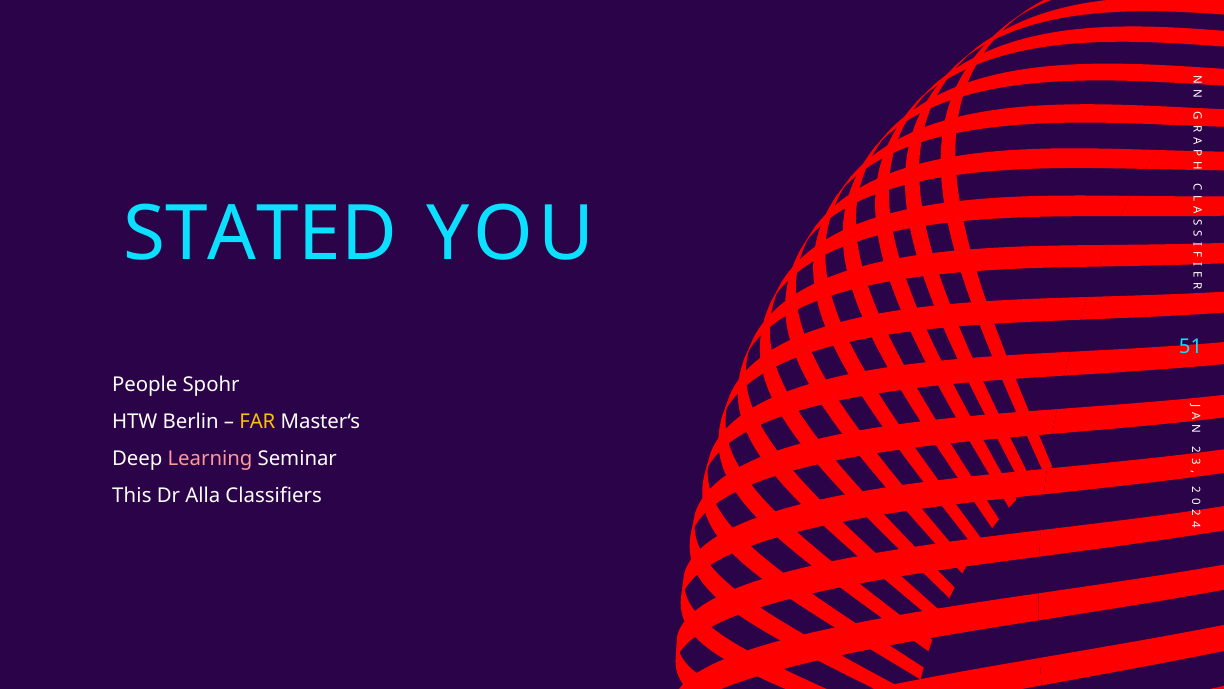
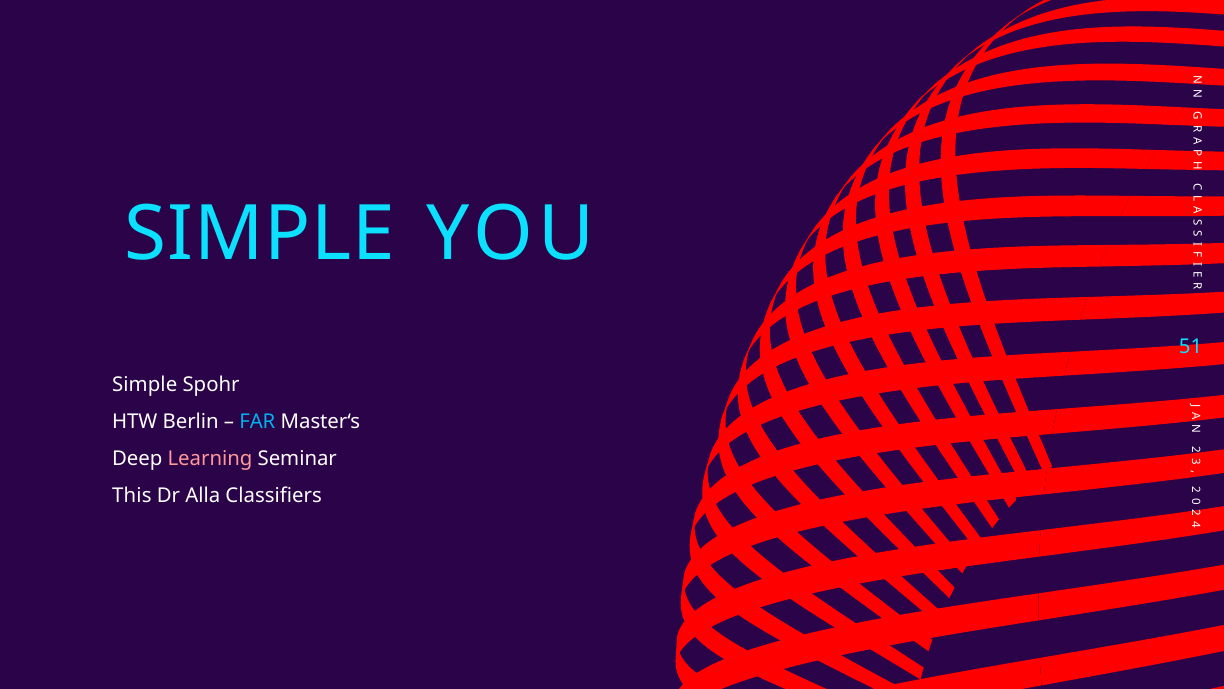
STATED: STATED -> SIMPLE (260, 234)
People: People -> Simple (145, 385)
FAR colour: yellow -> light blue (257, 422)
